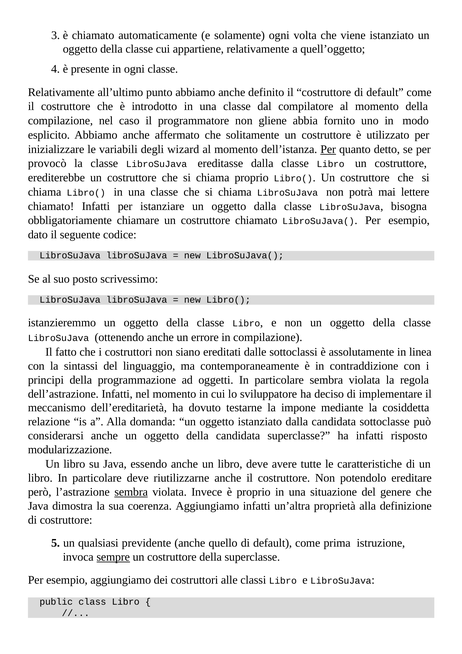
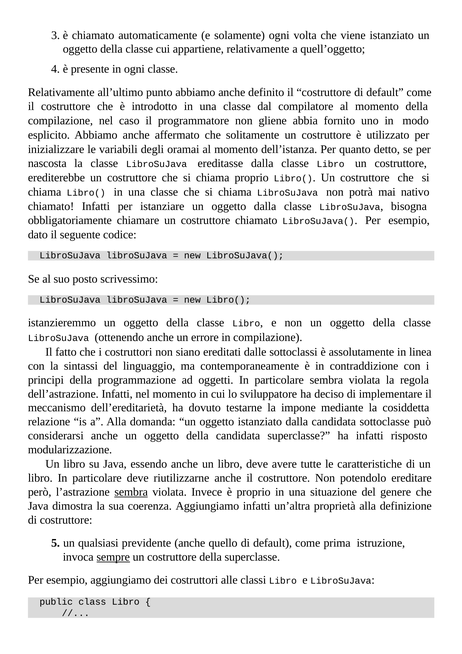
wizard: wizard -> oramai (183, 149)
Per underline: present -> none (328, 149)
provocò: provocò -> nascosta (47, 163)
lettere: lettere -> nativo (415, 192)
